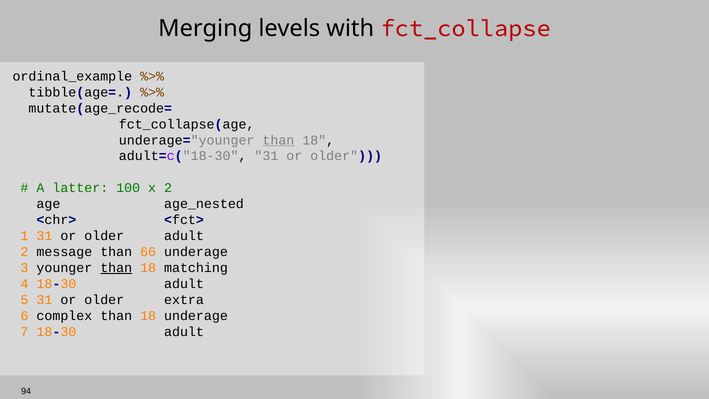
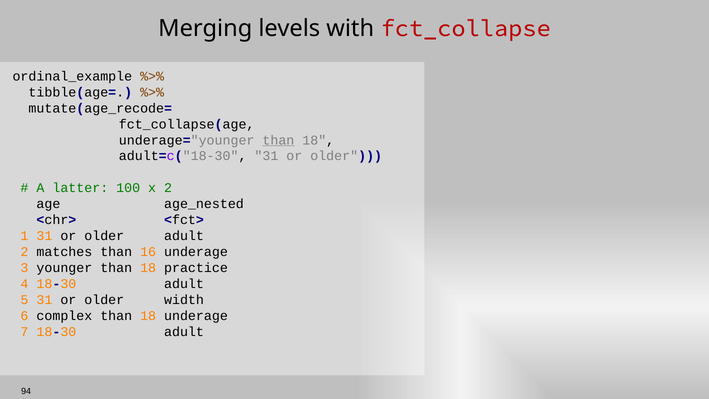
message: message -> matches (64, 252)
66: 66 -> 16 (148, 252)
than underline: present -> none (116, 268)
matching: matching -> practice (196, 268)
extra: extra -> width (184, 300)
